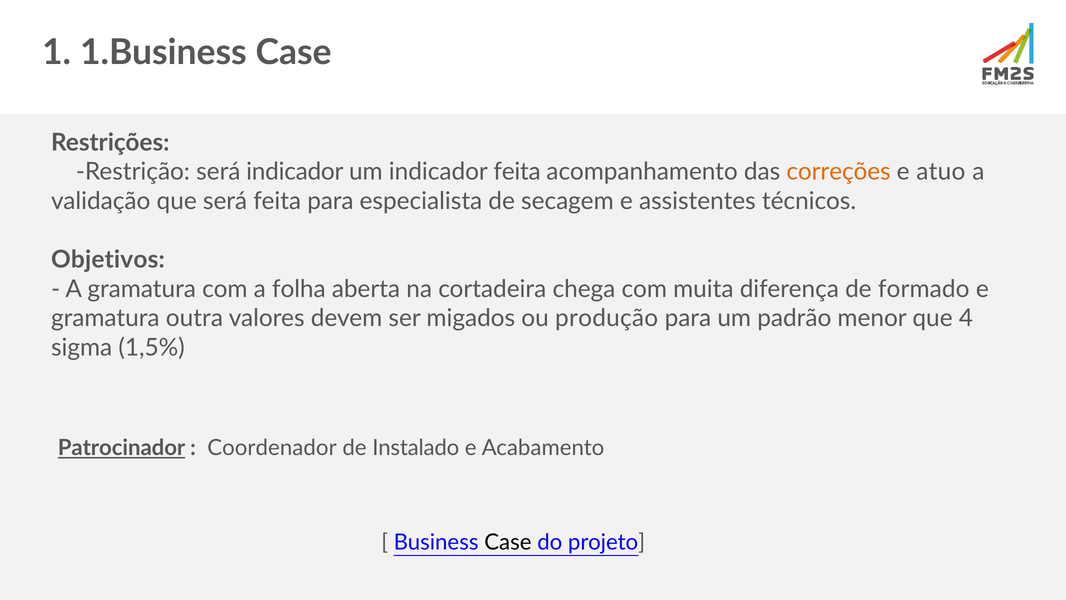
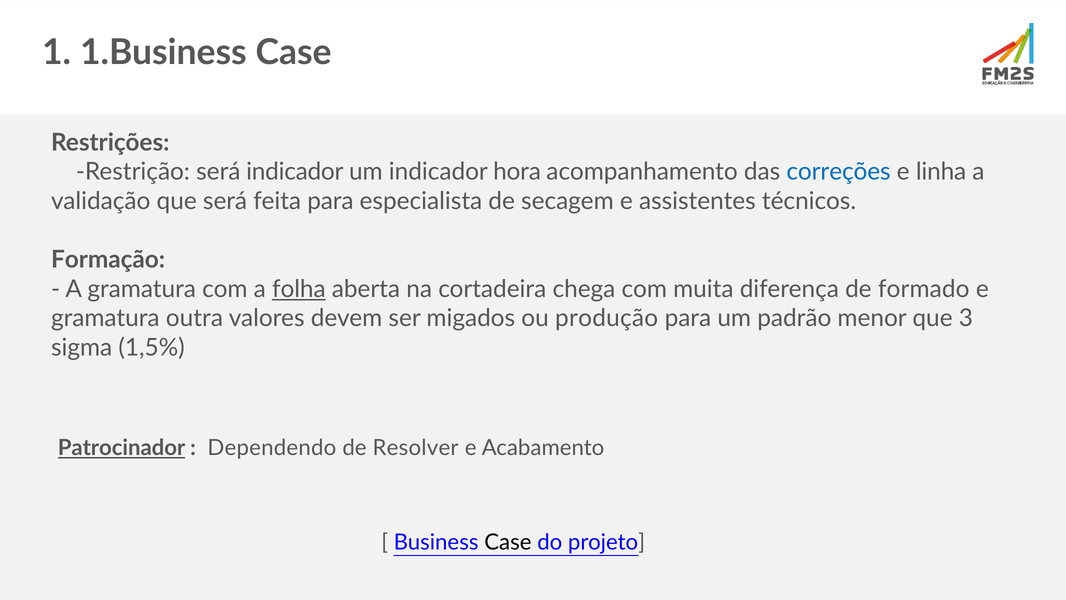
indicador feita: feita -> hora (517, 172)
correções colour: orange -> blue (839, 172)
atuo: atuo -> linha (941, 172)
Objetivos: Objetivos -> Formação (108, 260)
folha underline: none -> present (299, 289)
4: 4 -> 3 (966, 318)
Coordenador: Coordenador -> Dependendo (272, 448)
Instalado: Instalado -> Resolver (416, 448)
